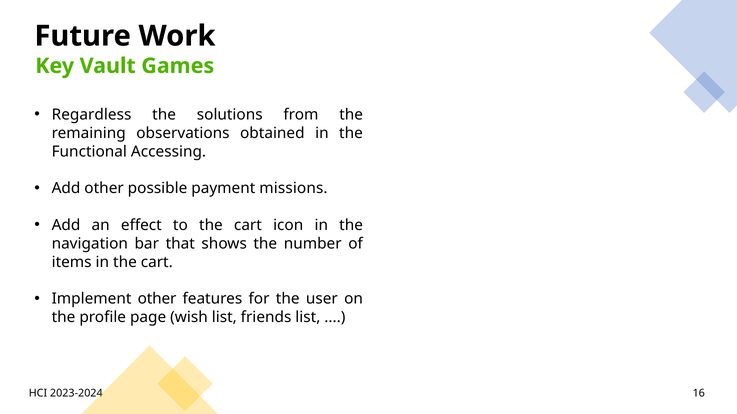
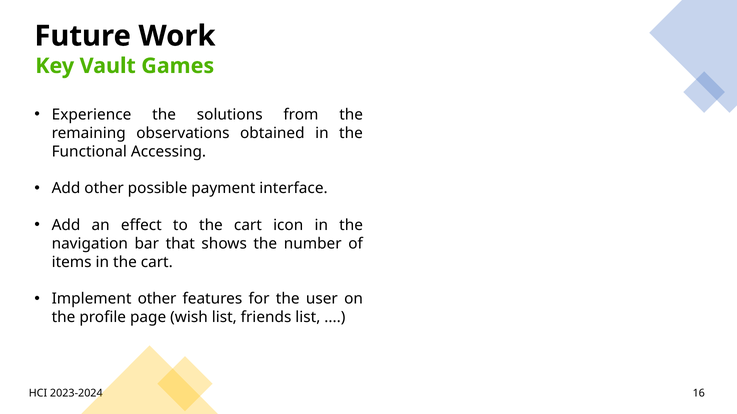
Regardless: Regardless -> Experience (92, 115)
missions: missions -> interface (294, 189)
